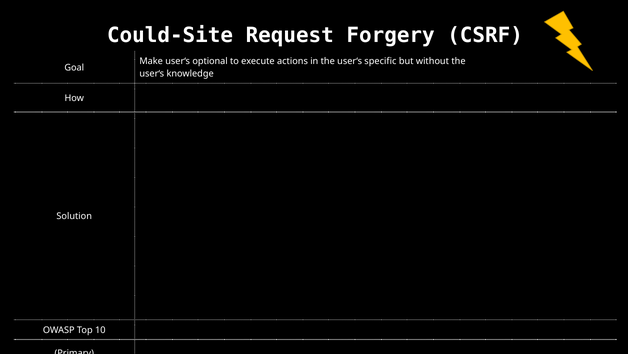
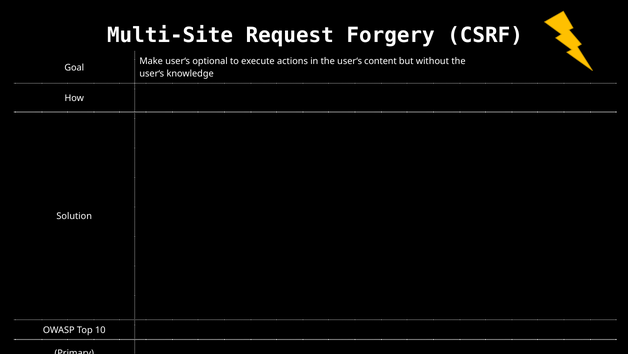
Could-Site: Could-Site -> Multi-Site (170, 35)
specific: specific -> content (380, 61)
